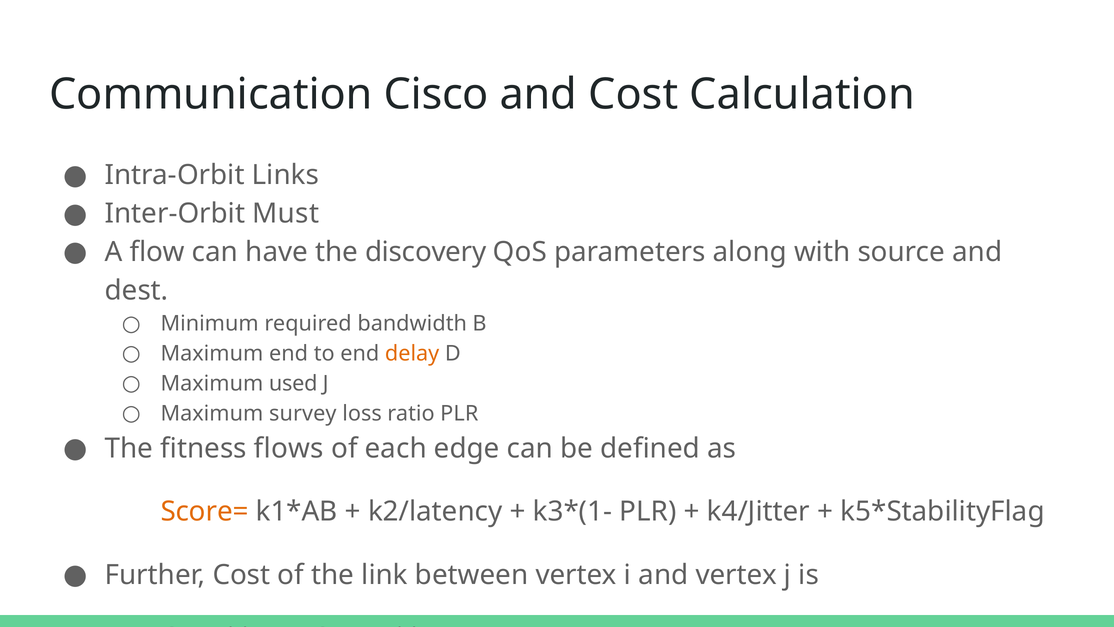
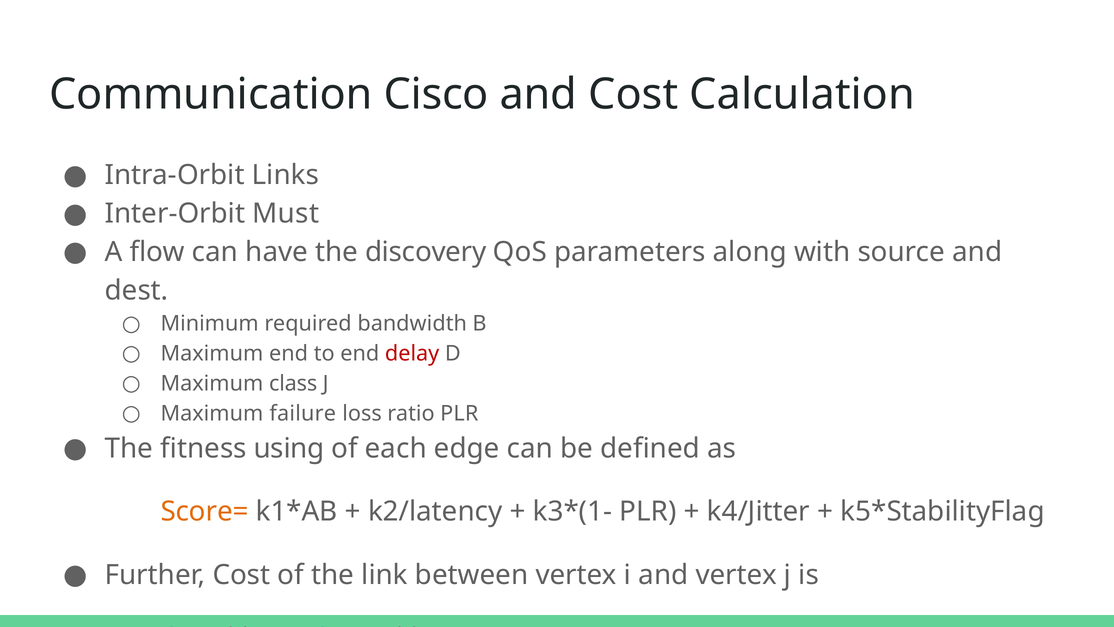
delay colour: orange -> red (412, 353)
used: used -> class (293, 383)
survey: survey -> failure (303, 413)
flows: flows -> using (289, 448)
